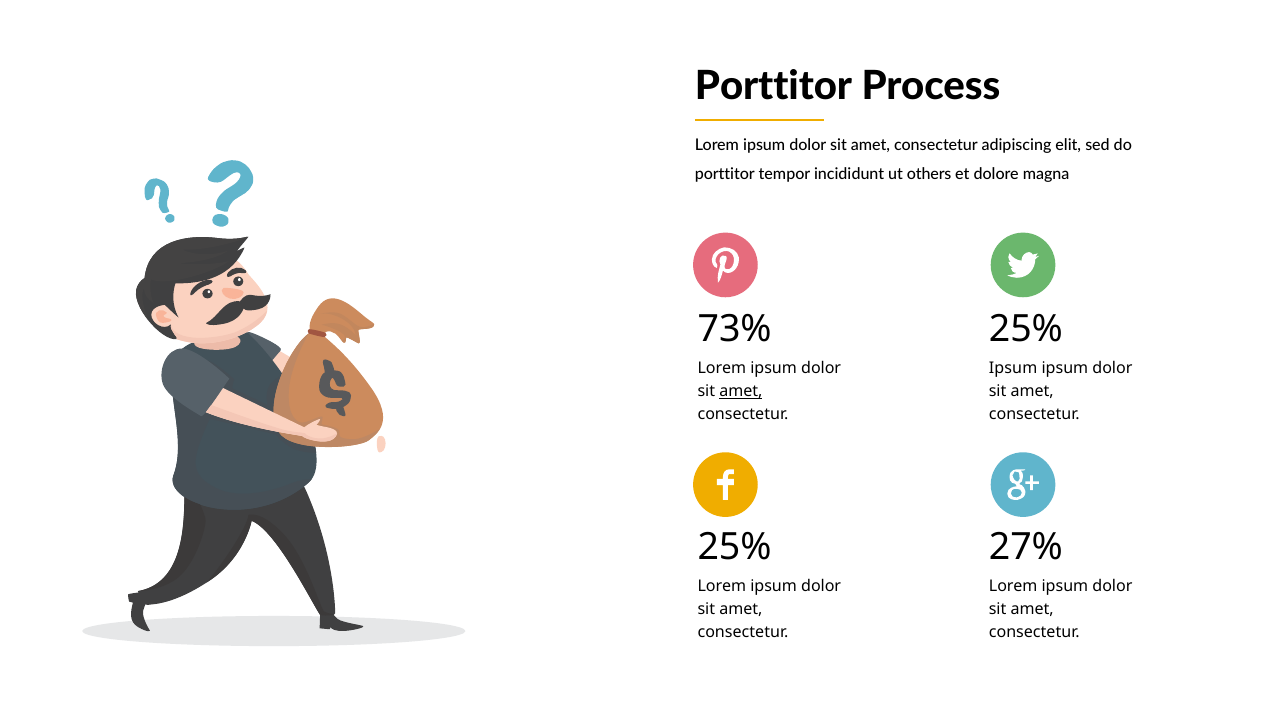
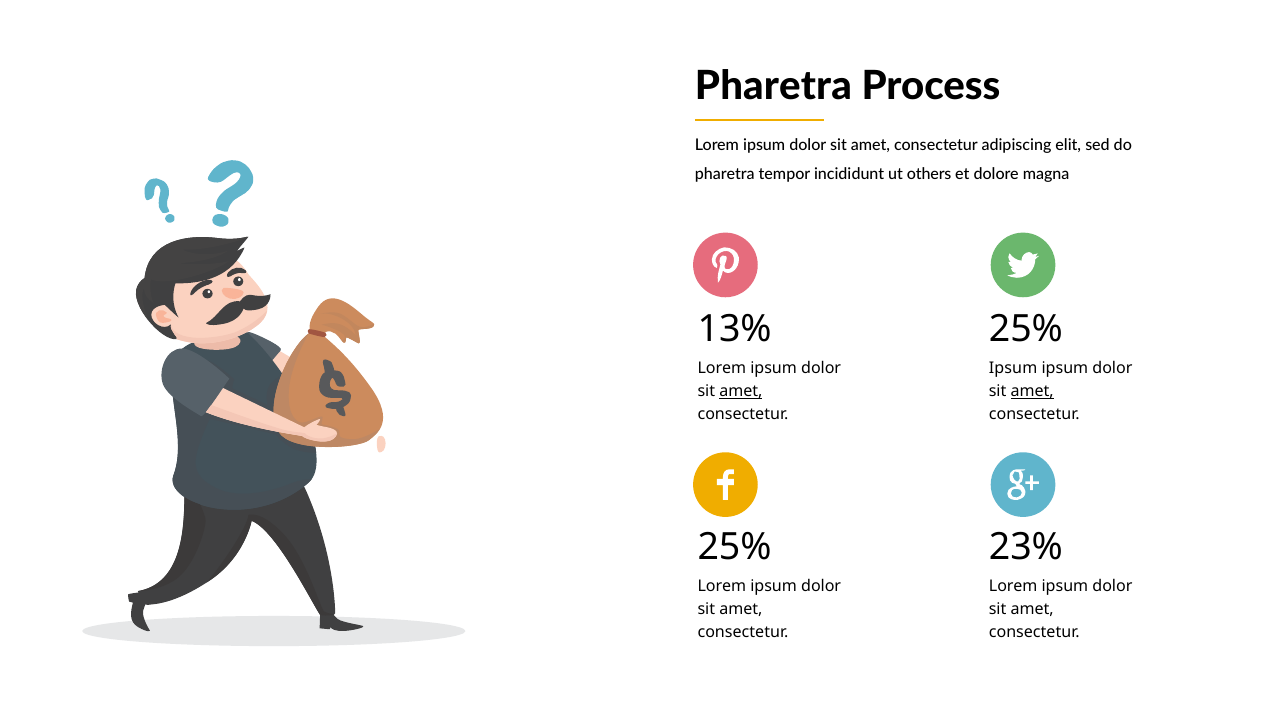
Porttitor: Porttitor -> Pharetra (773, 86)
porttitor: porttitor -> pharetra (725, 174)
73%: 73% -> 13% (735, 330)
amet underline: none -> present (1032, 391)
27%: 27% -> 23% (1026, 547)
